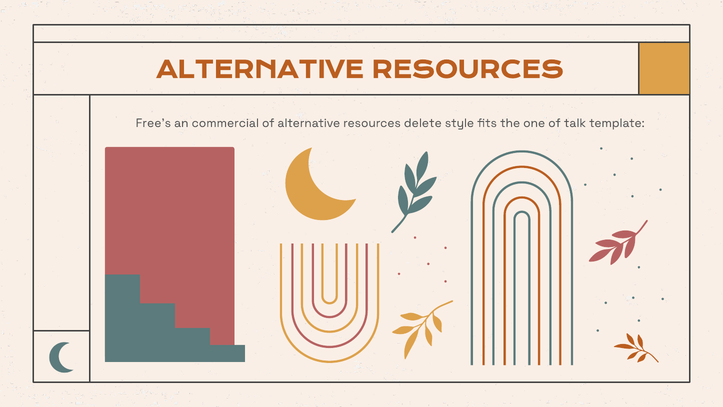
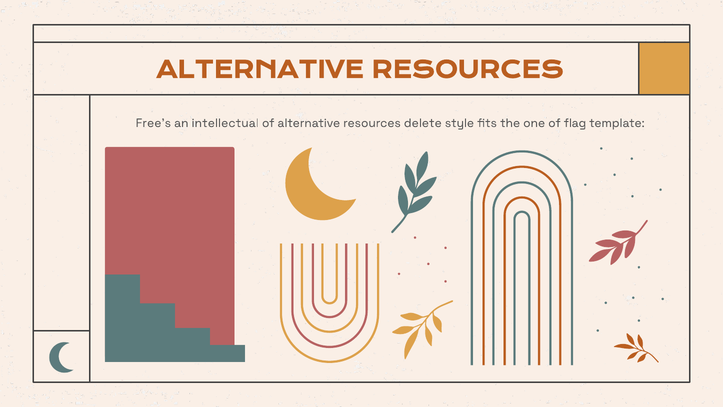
commercial: commercial -> intellectual (225, 123)
talk: talk -> flag (575, 123)
